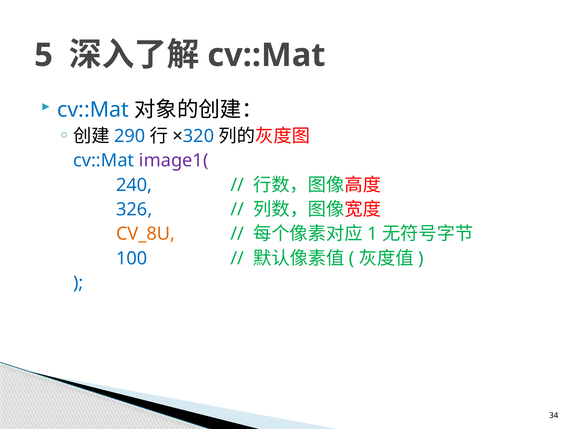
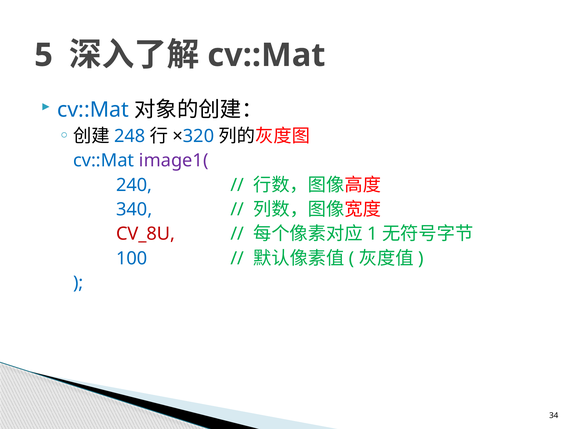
290: 290 -> 248 (130, 136)
326: 326 -> 340 (134, 209)
CV_8U colour: orange -> red (146, 234)
